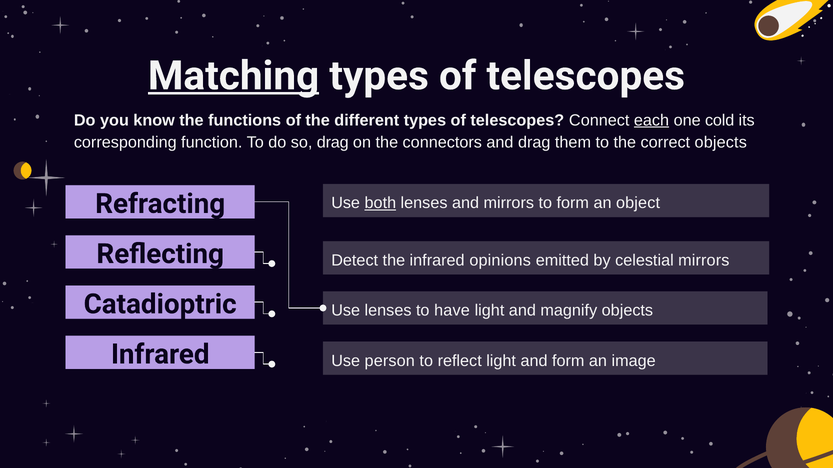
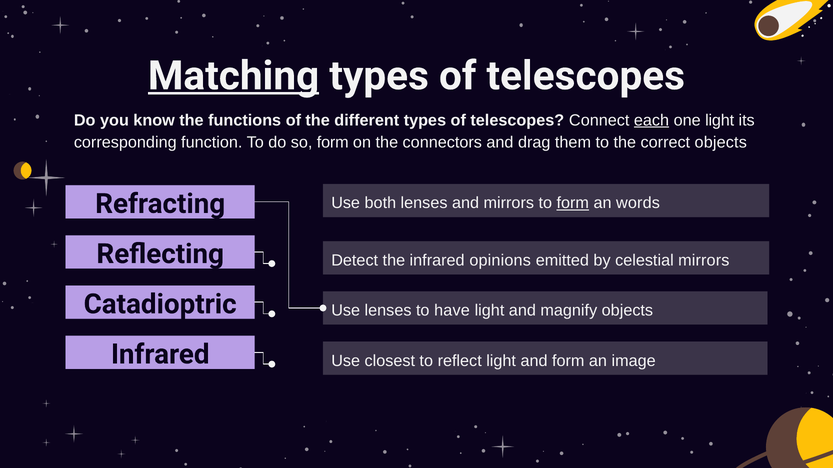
one cold: cold -> light (720, 120)
so drag: drag -> form (333, 143)
both underline: present -> none (380, 203)
form underline: none -> present (573, 203)
object: object -> words (638, 203)
person: person -> closest (390, 361)
